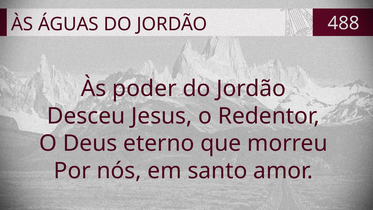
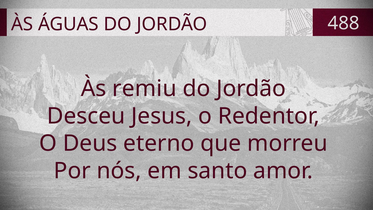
poder: poder -> remiu (144, 89)
